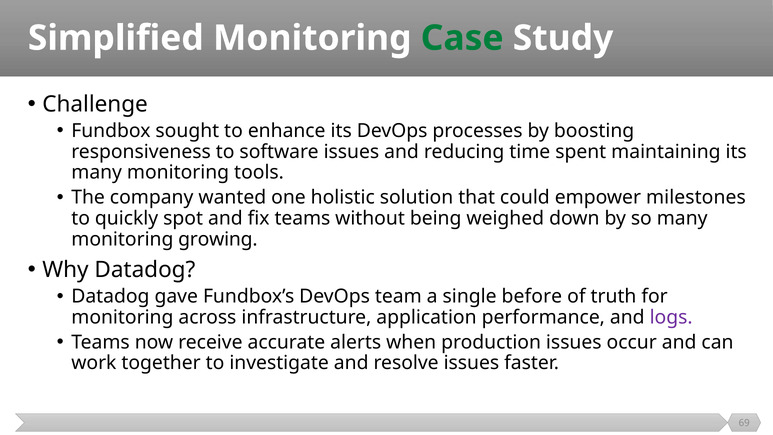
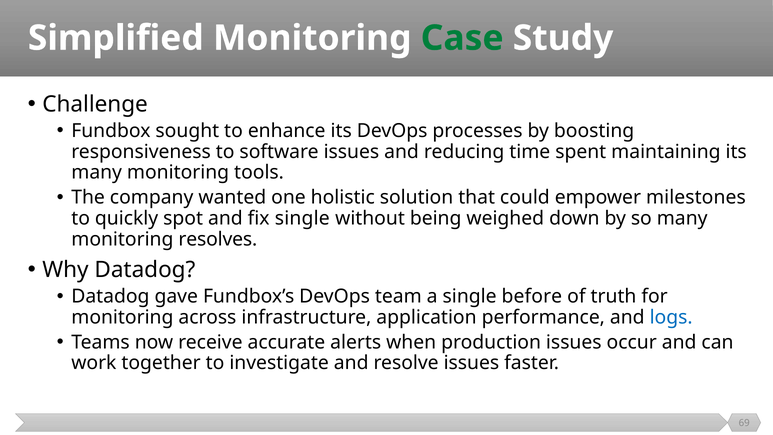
fix teams: teams -> single (302, 218)
growing: growing -> resolves (218, 239)
logs colour: purple -> blue (671, 317)
